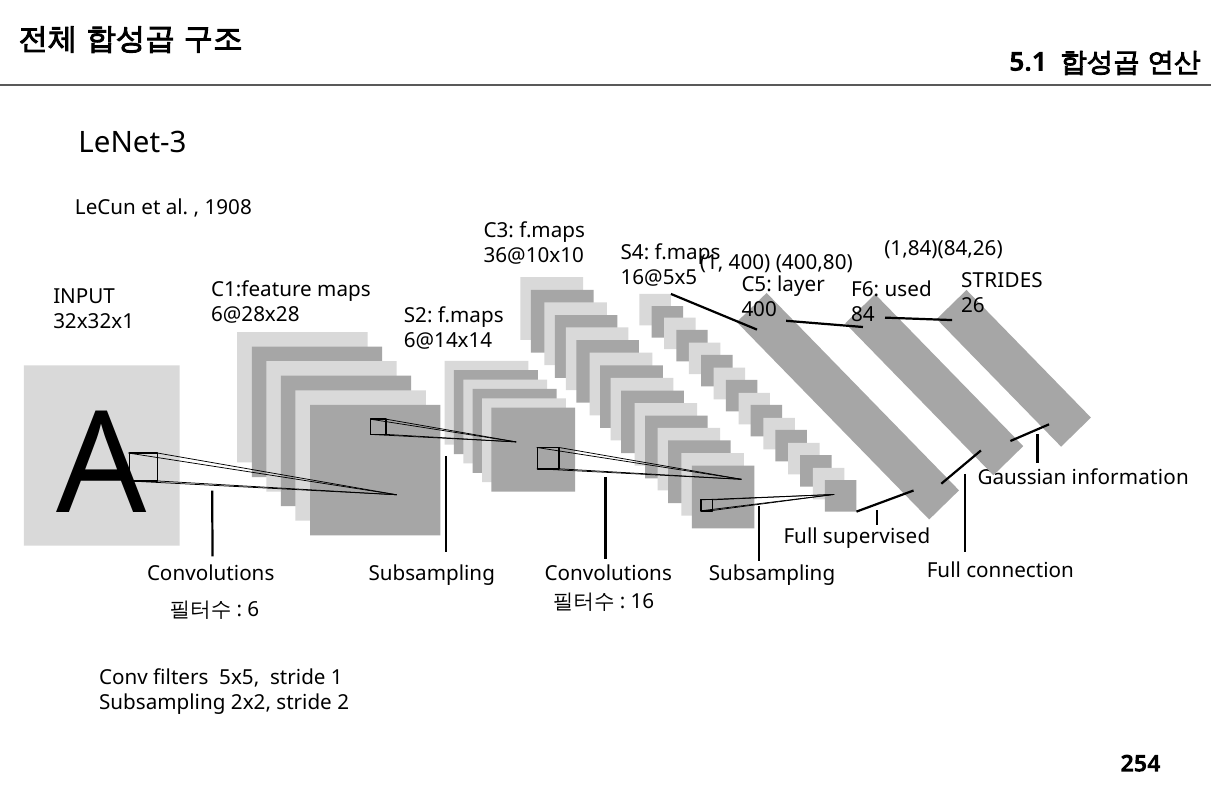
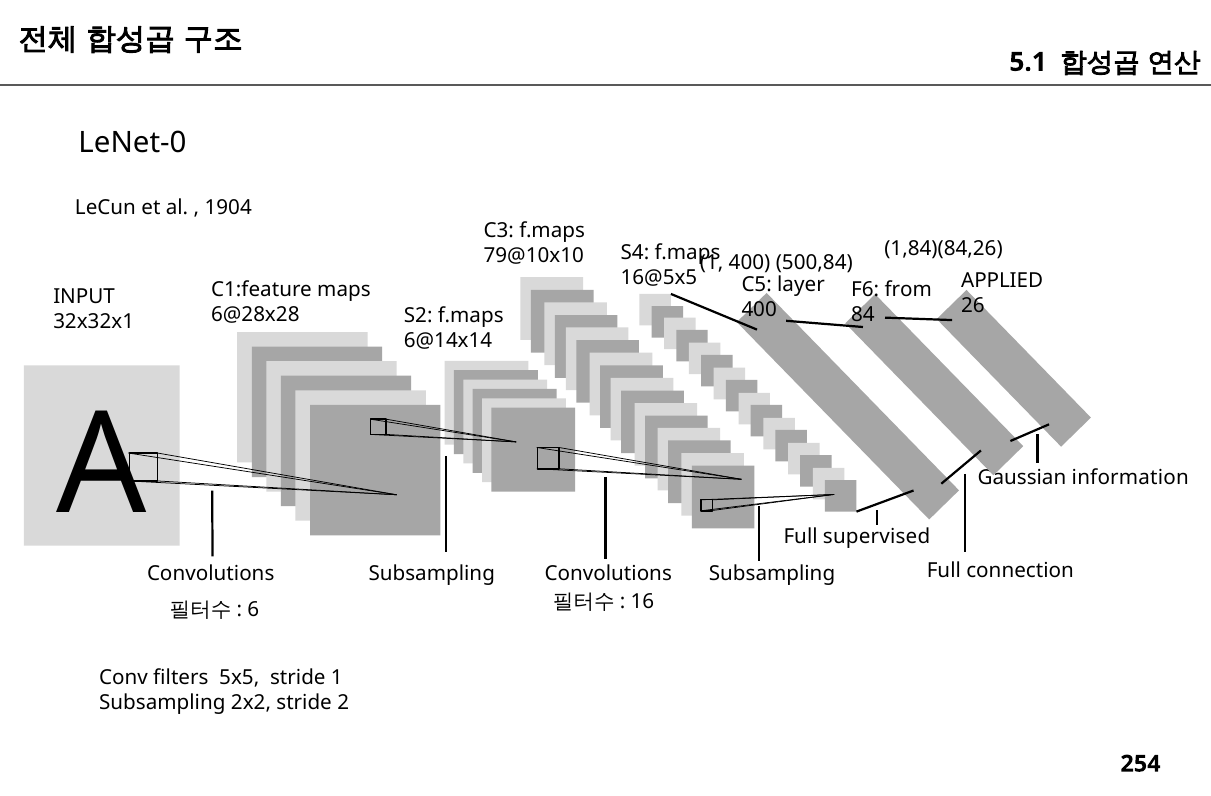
LeNet-3: LeNet-3 -> LeNet-0 (133, 142)
1908: 1908 -> 1904 (228, 208)
36@10x10: 36@10x10 -> 79@10x10 (534, 256)
400,80: 400,80 -> 500,84 (814, 262)
STRIDES: STRIDES -> APPLIED (1002, 281)
used: used -> from (908, 289)
